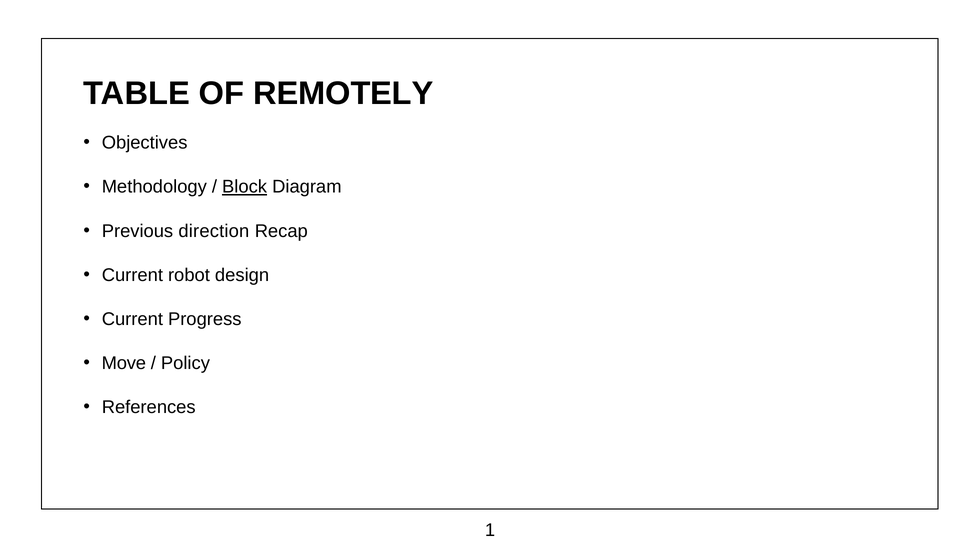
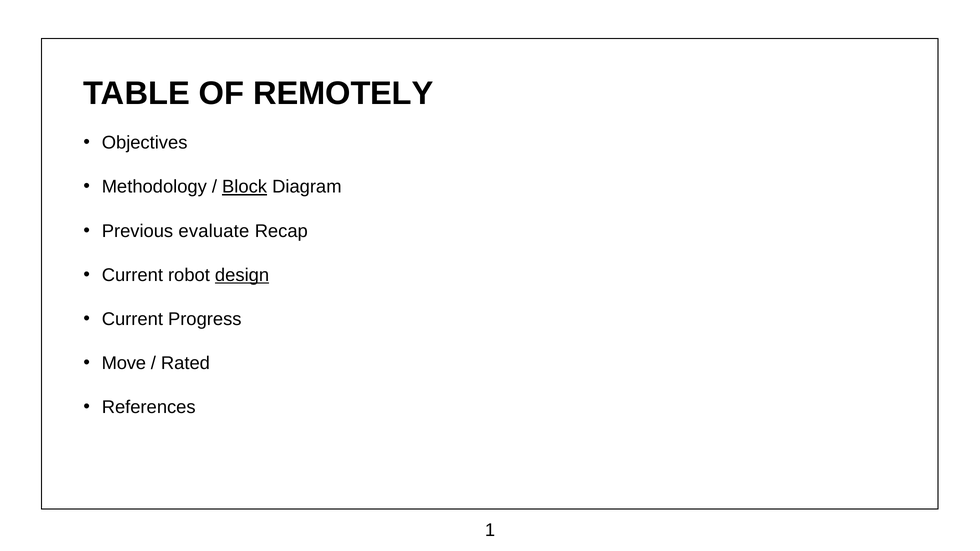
direction: direction -> evaluate (214, 231)
design underline: none -> present (242, 275)
Policy: Policy -> Rated (185, 363)
